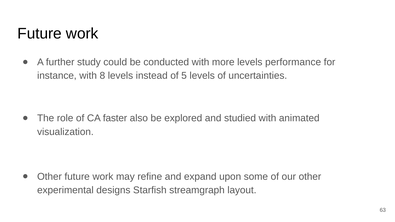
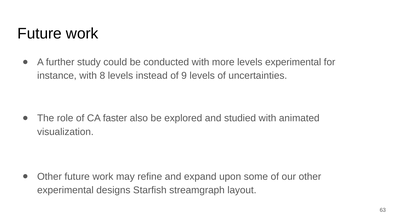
levels performance: performance -> experimental (293, 62)
5: 5 -> 9 (184, 76)
